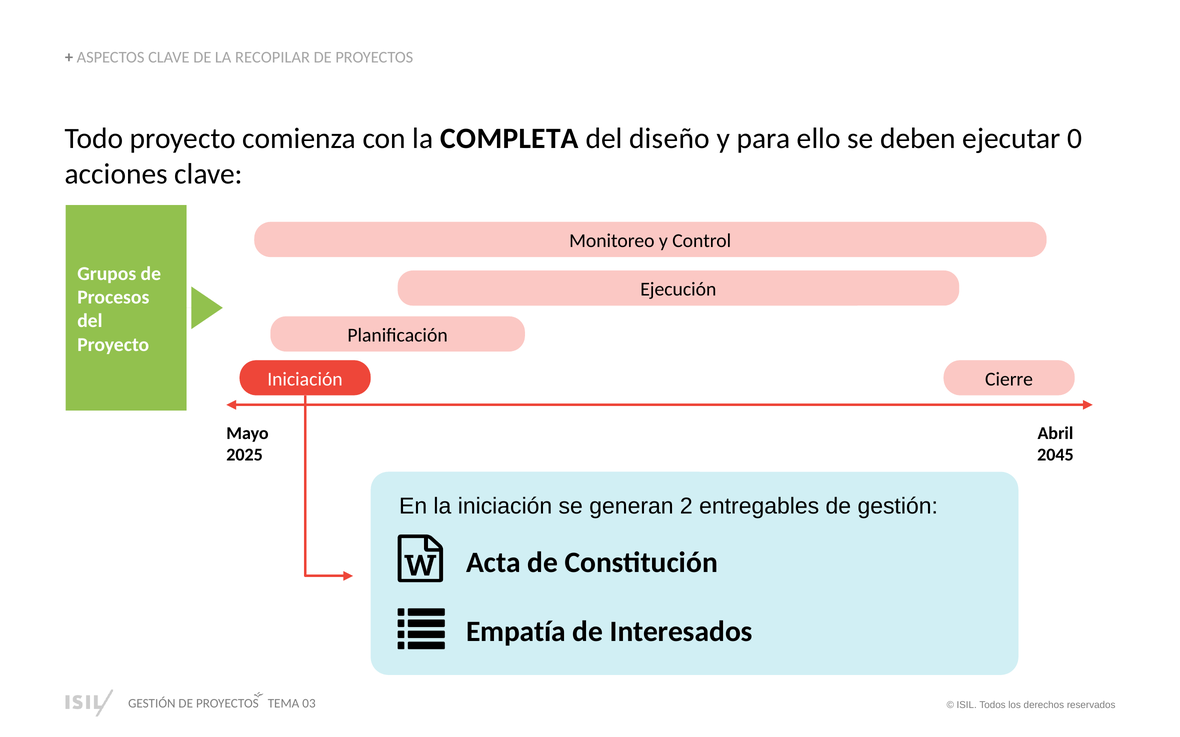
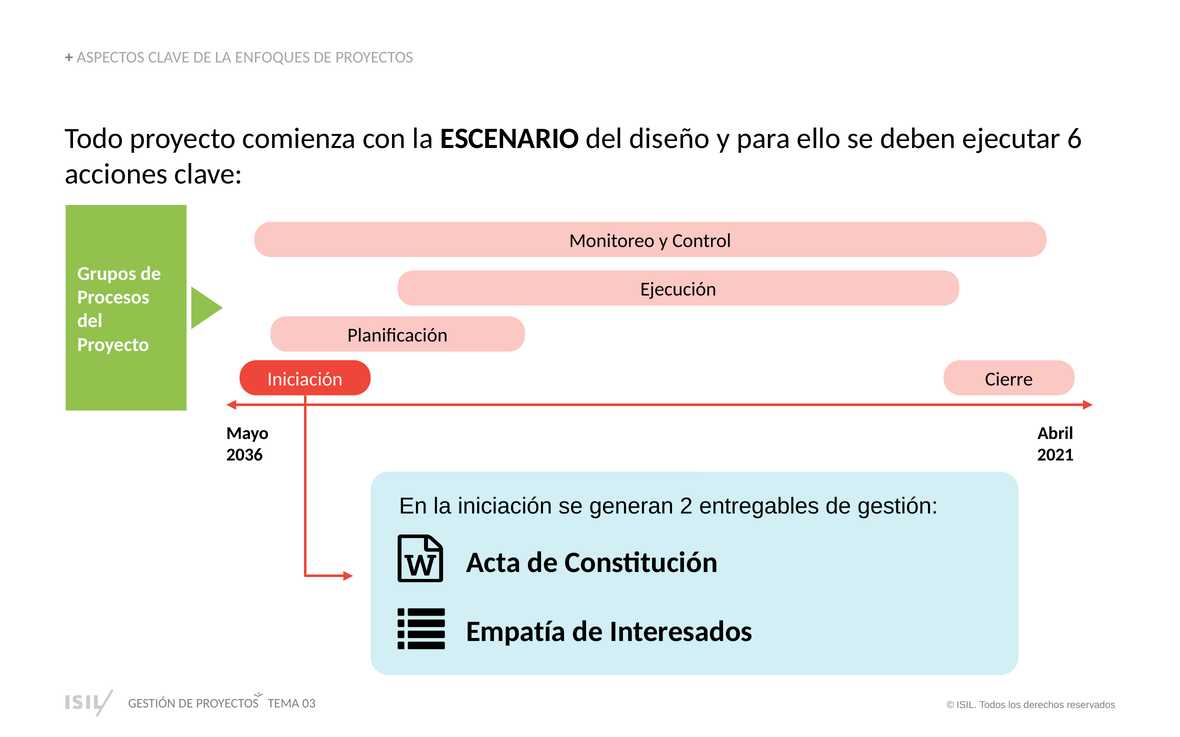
RECOPILAR: RECOPILAR -> ENFOQUES (273, 57)
COMPLETA: COMPLETA -> ESCENARIO (510, 139)
0: 0 -> 6 (1075, 139)
2025: 2025 -> 2036 (245, 455)
2045: 2045 -> 2021 (1055, 455)
